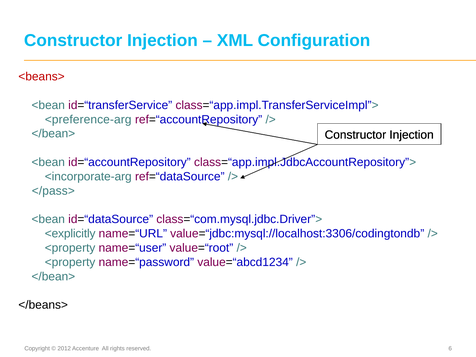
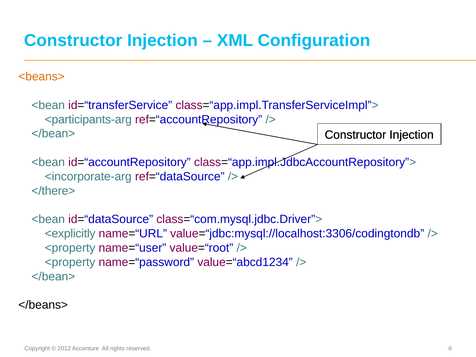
<beans> colour: red -> orange (42, 77)
<preference-arg: <preference-arg -> <participants-arg (88, 119)
</pass>: </pass> -> </there> (53, 191)
